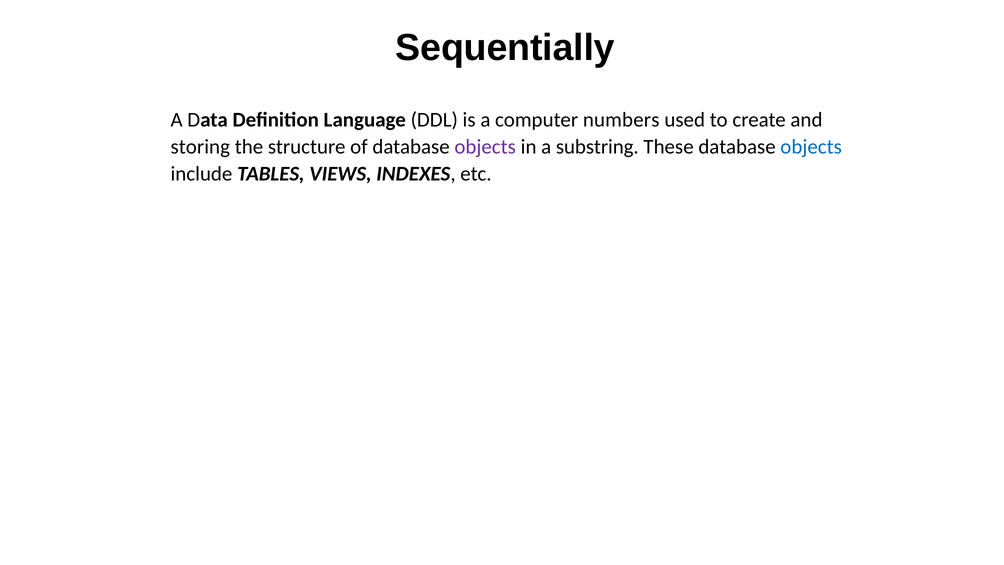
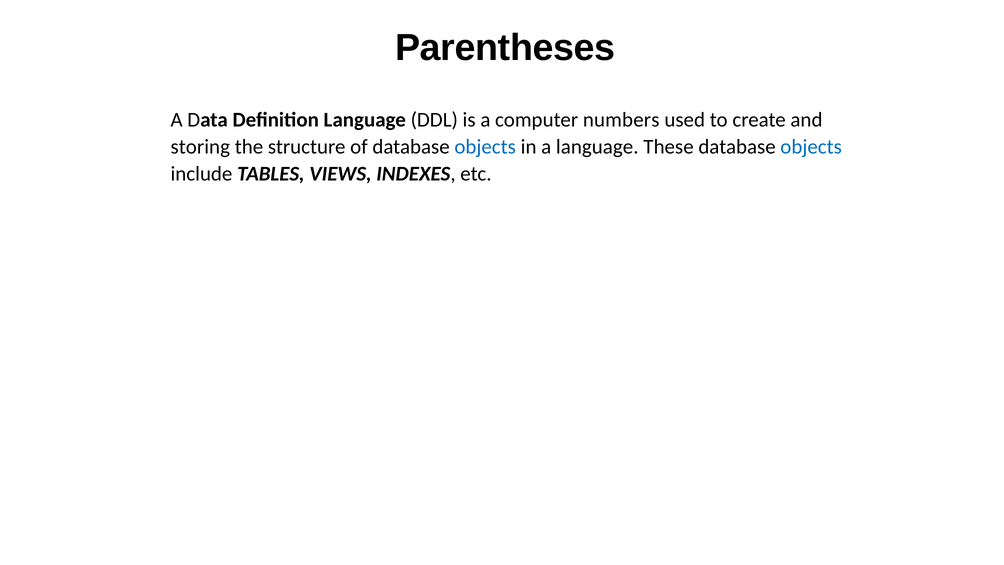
Sequentially: Sequentially -> Parentheses (505, 48)
objects colour: purple -> blue (485, 147)
a substring: substring -> language (597, 147)
